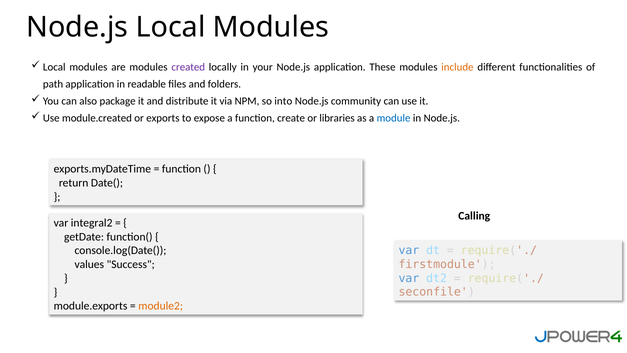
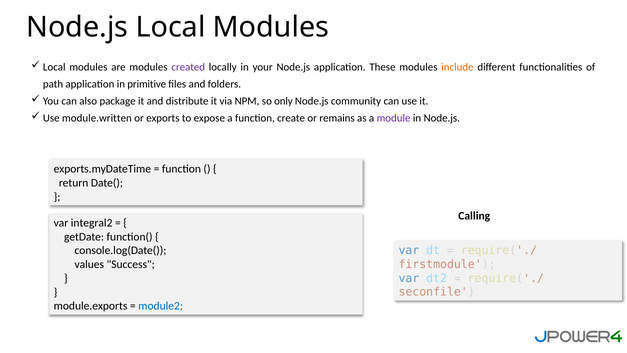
readable: readable -> primitive (147, 84)
into: into -> only (283, 101)
module.created: module.created -> module.written (97, 118)
libraries: libraries -> remains (337, 118)
module colour: blue -> purple (394, 118)
module2 colour: orange -> blue (161, 306)
